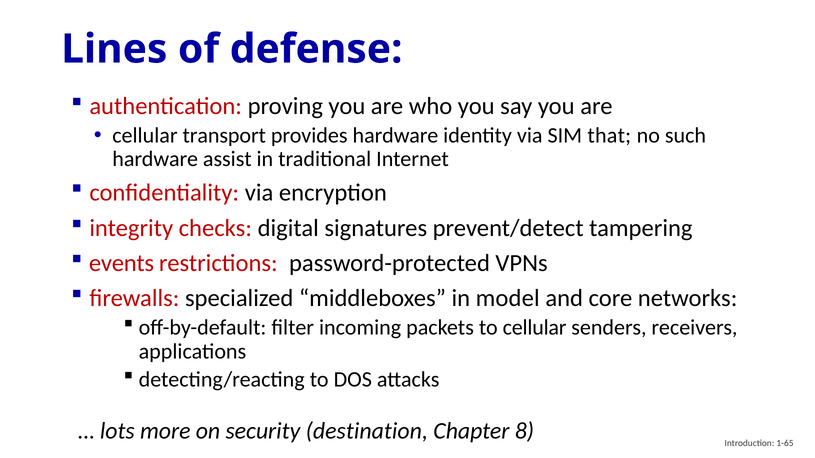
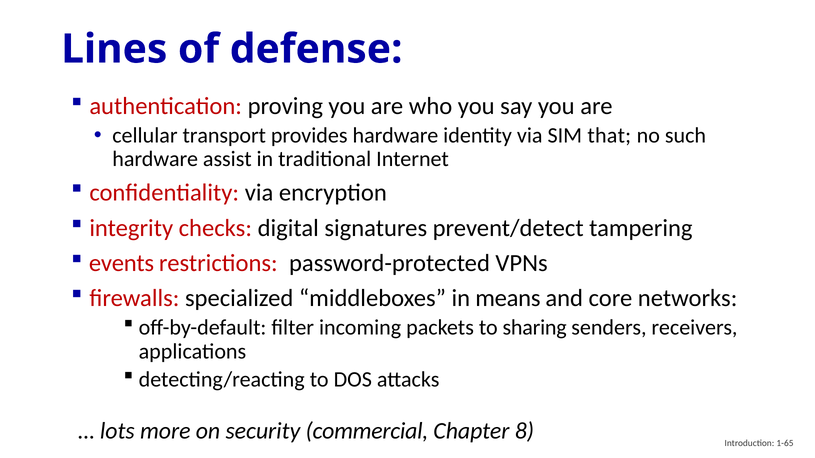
model: model -> means (508, 298)
to cellular: cellular -> sharing (535, 328)
destination: destination -> commercial (367, 432)
